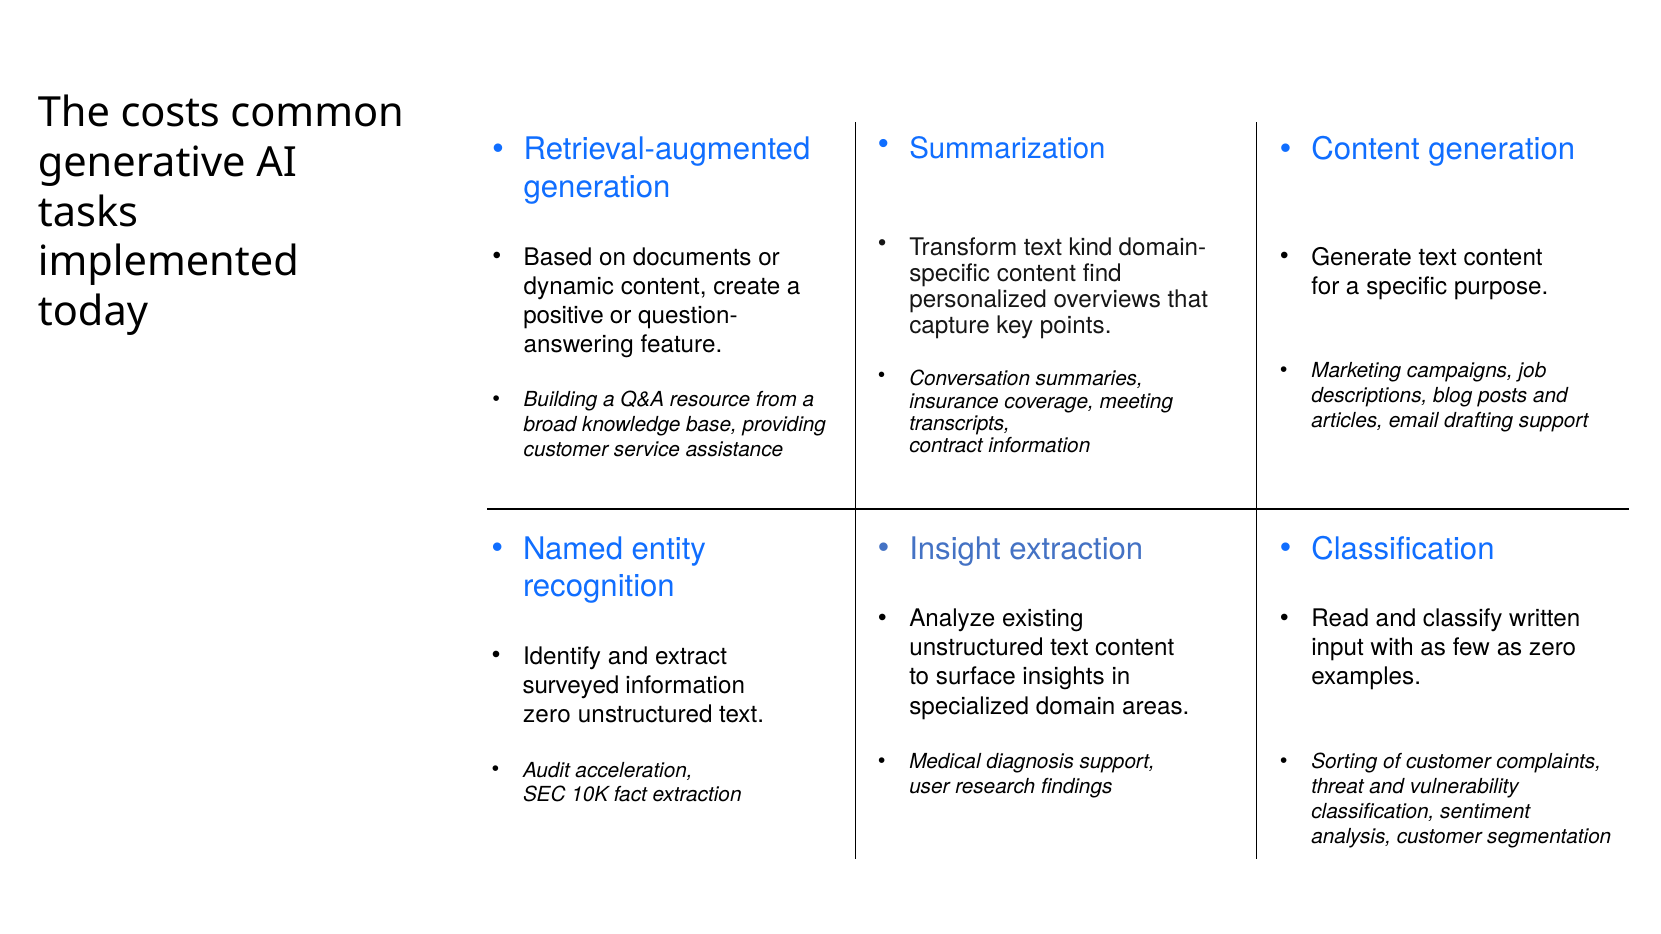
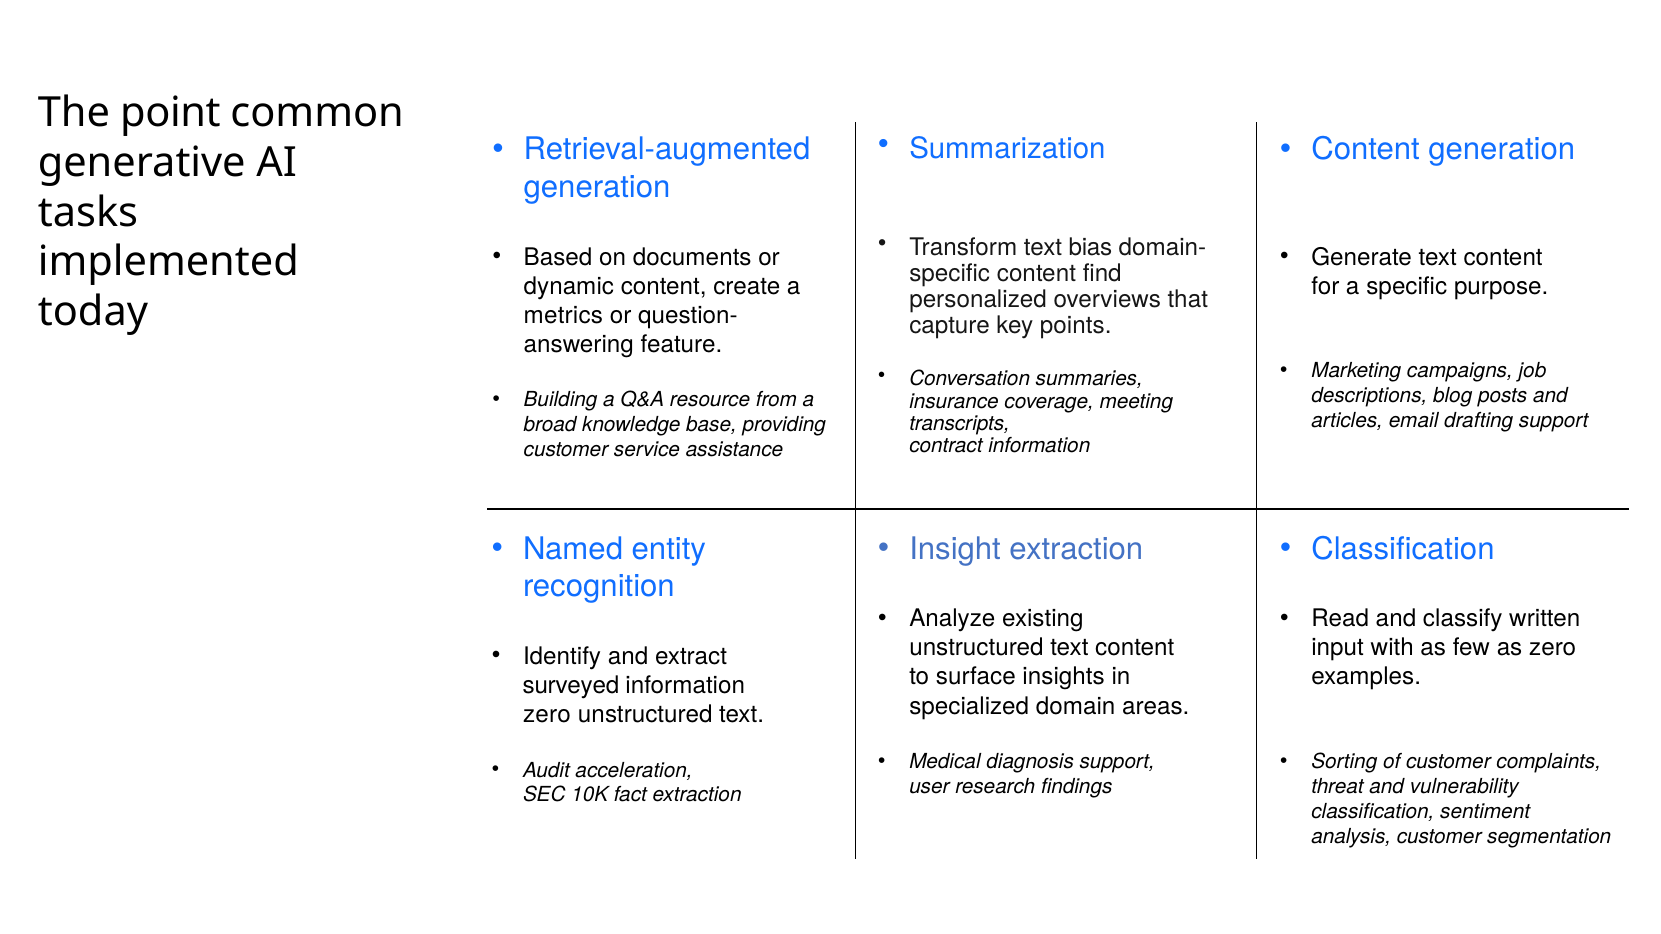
costs: costs -> point (170, 113)
kind: kind -> bias (1090, 247)
positive: positive -> metrics (563, 315)
